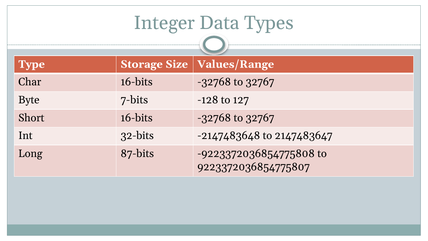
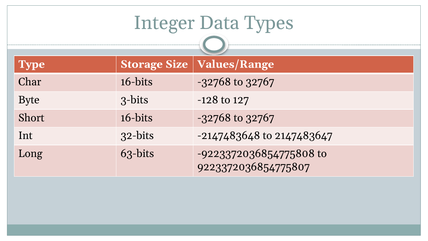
7-bits: 7-bits -> 3-bits (134, 100)
87-bits: 87-bits -> 63-bits (137, 153)
